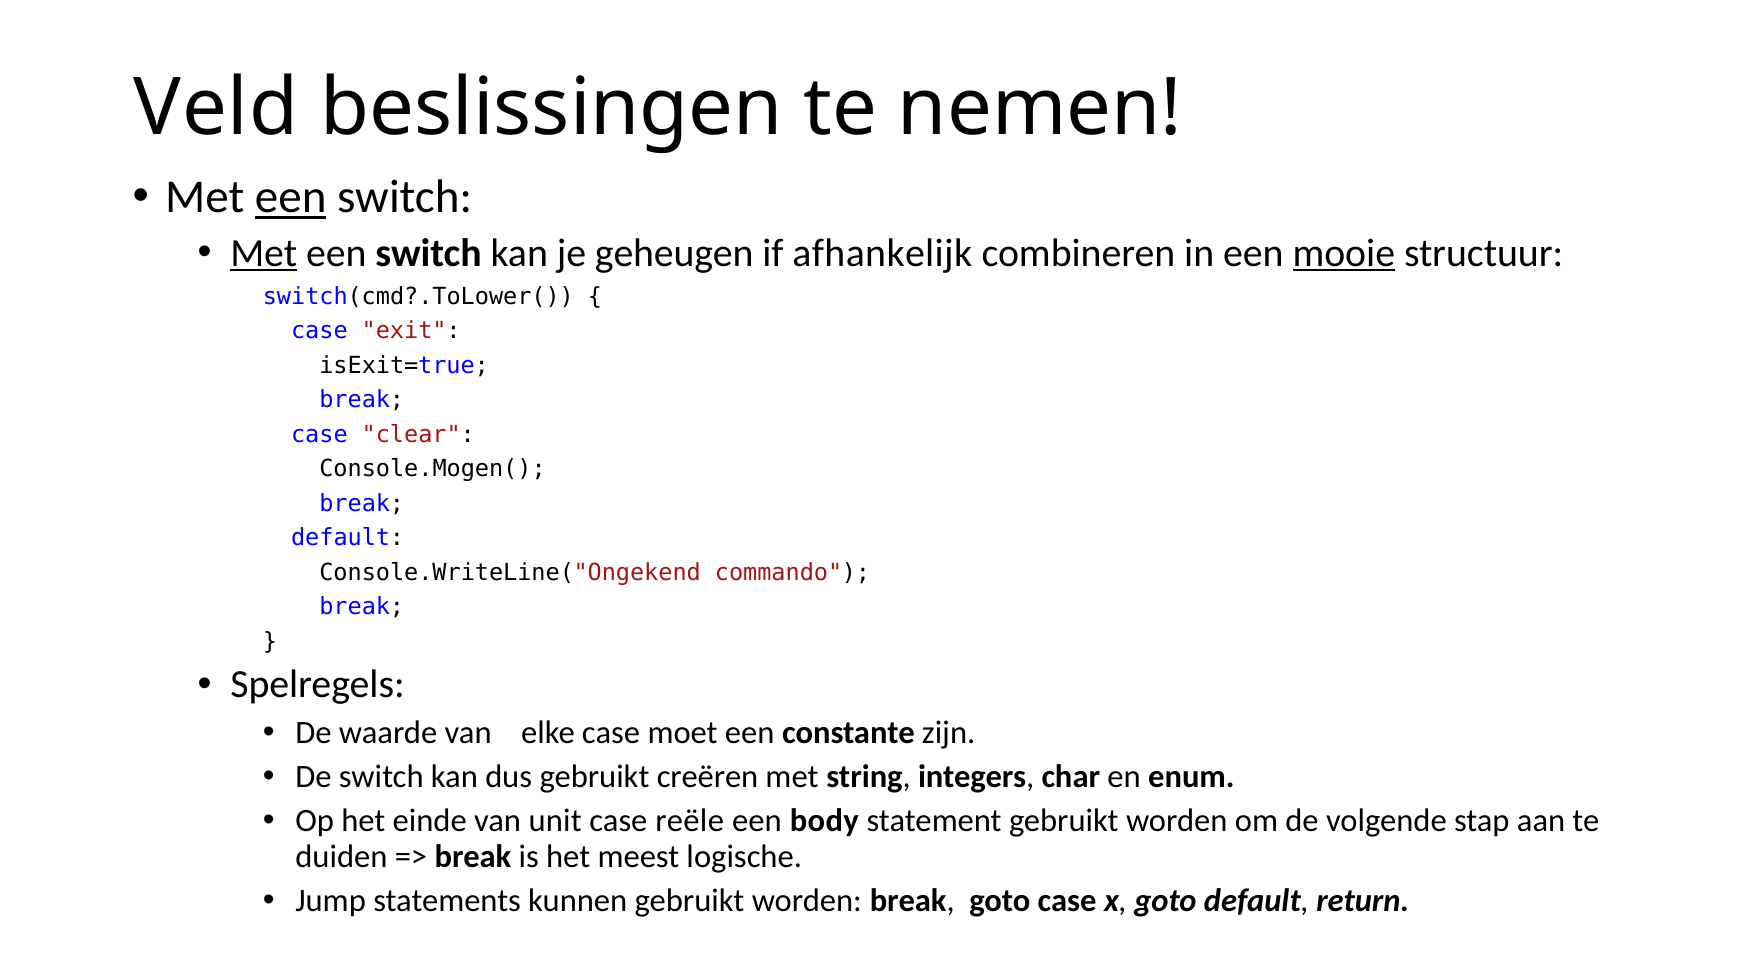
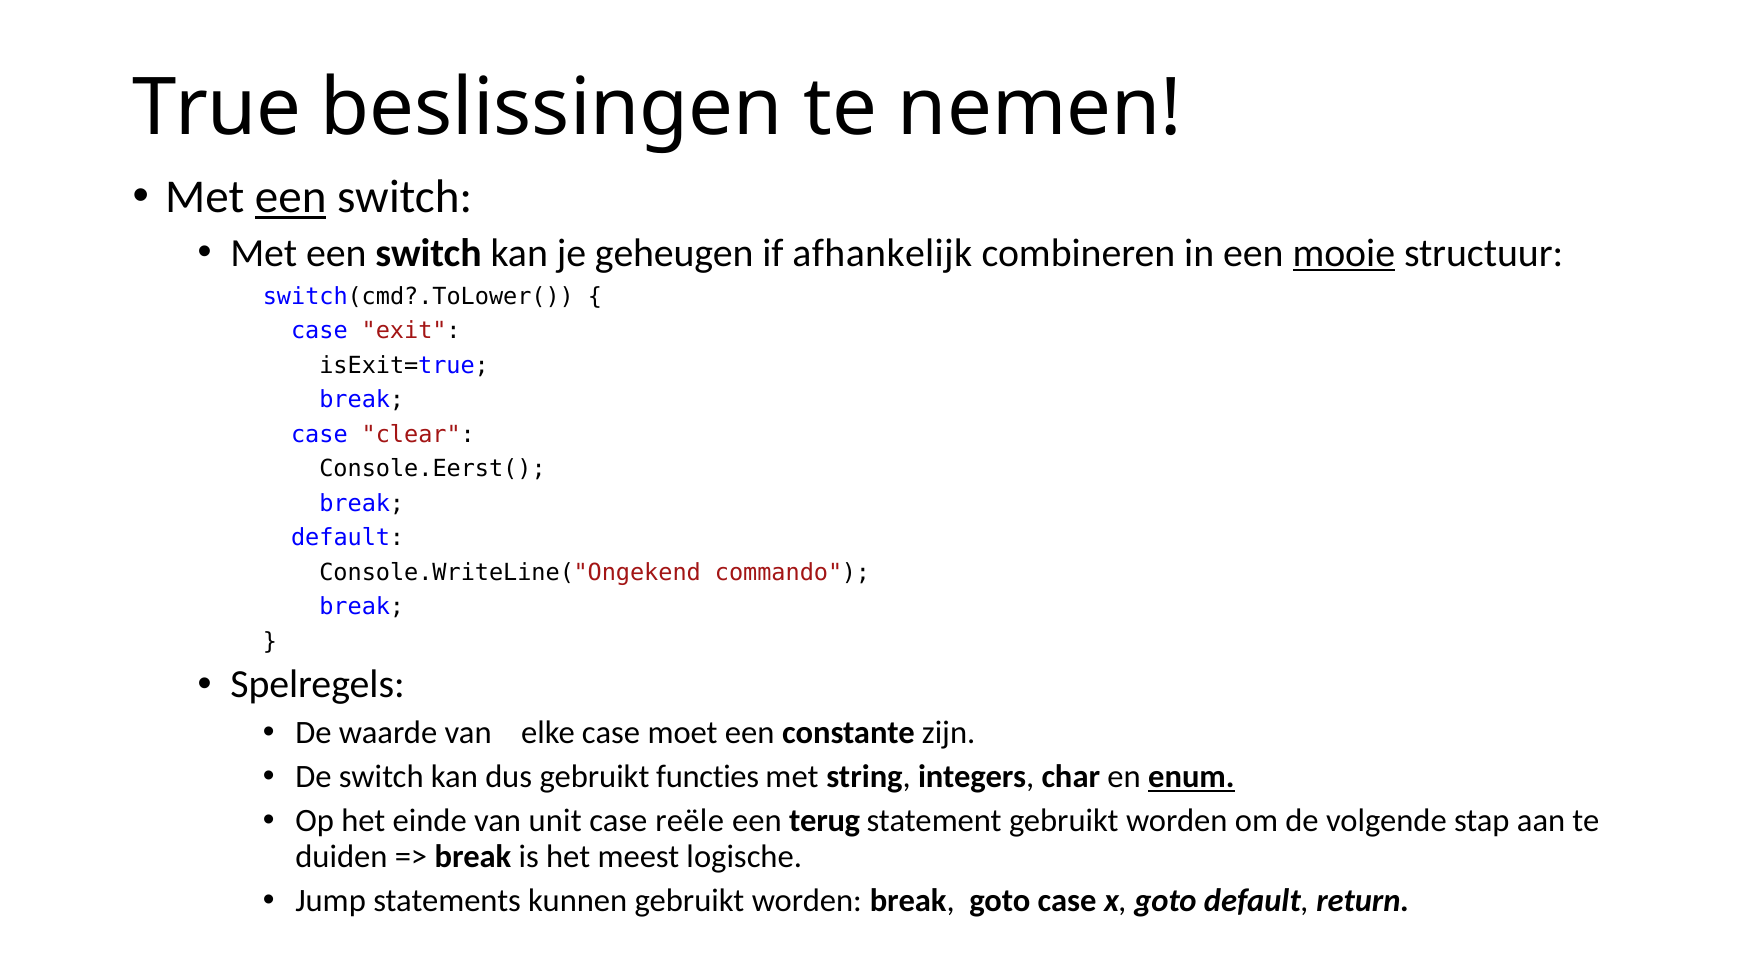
Veld: Veld -> True (217, 108)
Met underline: present -> none (264, 253)
Console.Mogen(: Console.Mogen( -> Console.Eerst( (433, 469)
creëren: creëren -> functies (708, 777)
enum underline: none -> present (1191, 777)
body: body -> terug (825, 821)
